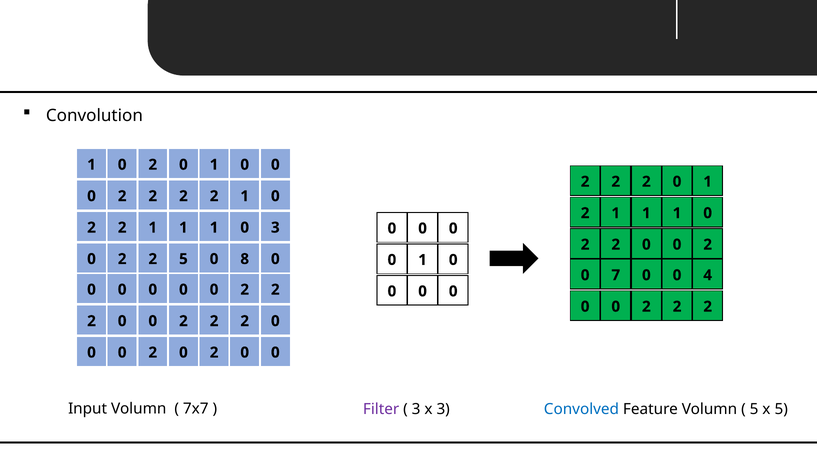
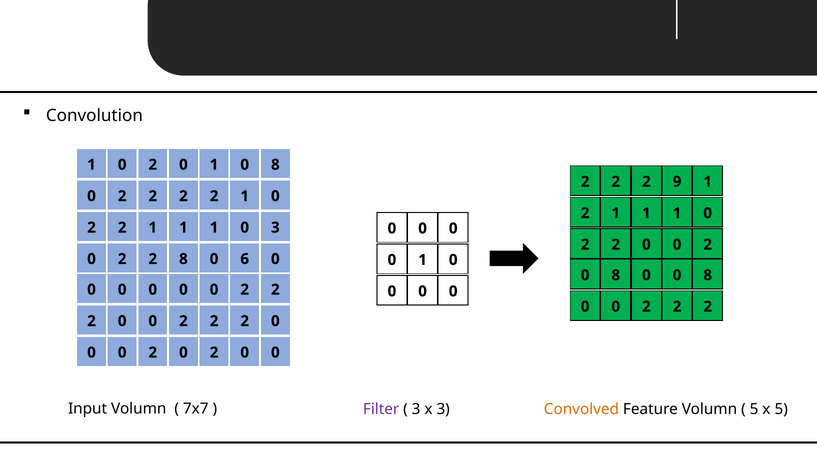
0: 0 -> 8 (275, 165)
0: 0 -> 9 (677, 182)
2 5: 5 -> 8 (183, 259)
8: 8 -> 6 (245, 259)
7: 7 -> 8 (616, 276)
0 0 4: 4 -> 8 (708, 276)
Convolved colour: blue -> orange (581, 410)
